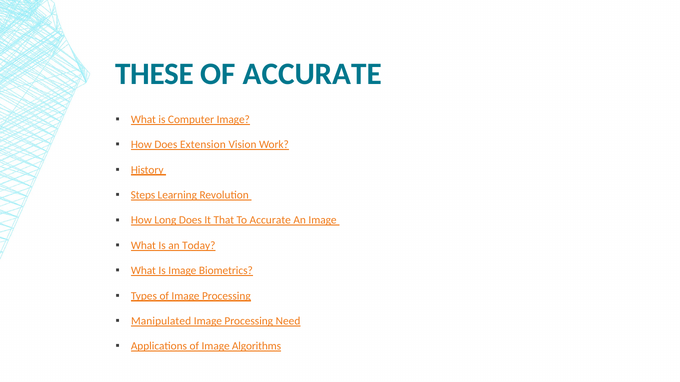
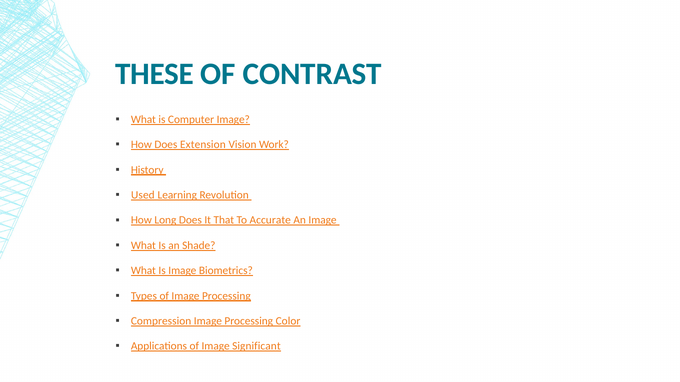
OF ACCURATE: ACCURATE -> CONTRAST (312, 74)
Steps: Steps -> Used (143, 195)
Today: Today -> Shade (199, 246)
Manipulated: Manipulated -> Compression (161, 321)
Need: Need -> Color (288, 321)
Algorithms: Algorithms -> Significant (256, 347)
